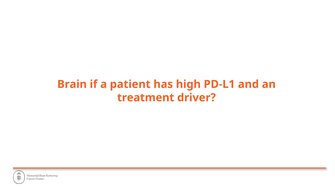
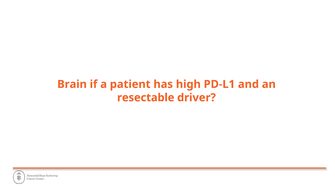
treatment: treatment -> resectable (146, 98)
